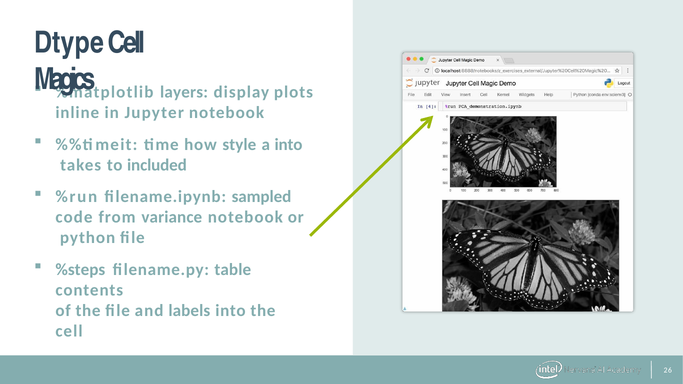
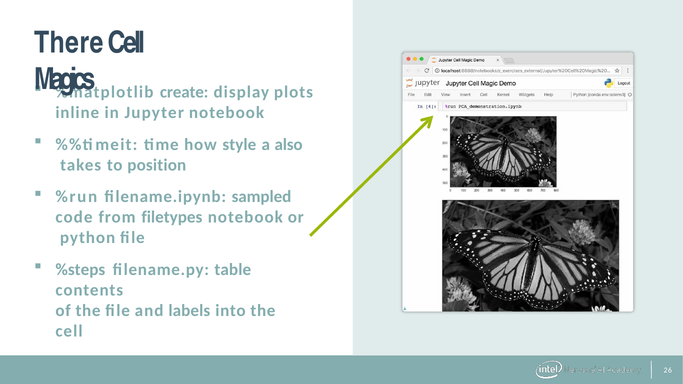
Dtype: Dtype -> There (69, 43)
layers: layers -> create (184, 92)
a into: into -> also (289, 144)
included: included -> position (157, 165)
variance: variance -> filetypes (172, 217)
